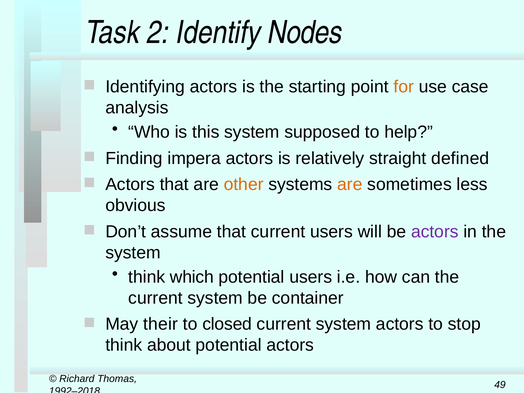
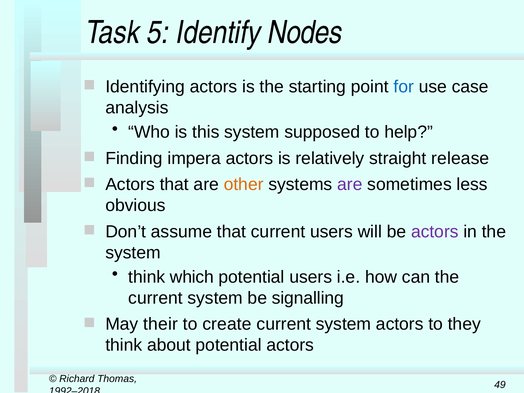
2: 2 -> 5 (158, 32)
for colour: orange -> blue (404, 87)
defined: defined -> release (460, 158)
are colour: orange -> purple (350, 184)
container: container -> signalling (308, 298)
closed: closed -> create (227, 324)
stop: stop -> they (464, 324)
